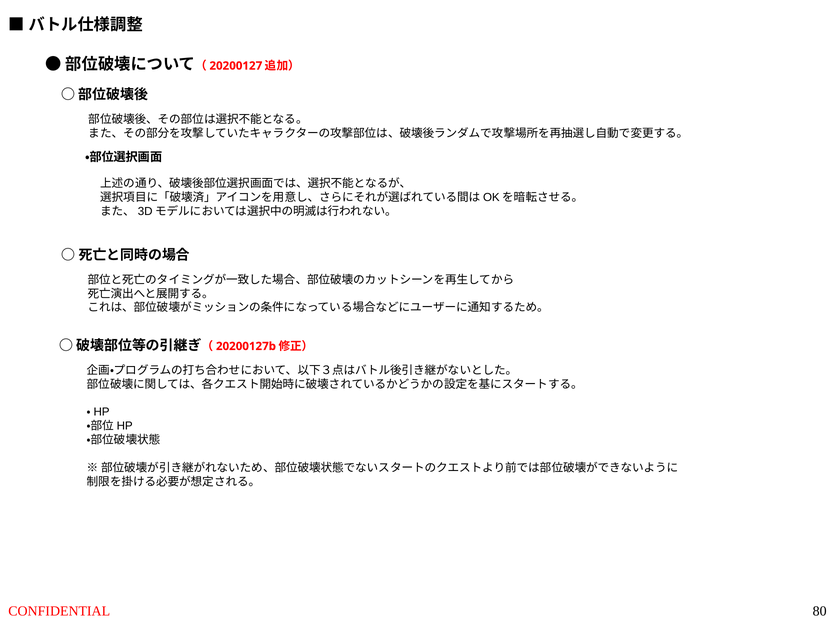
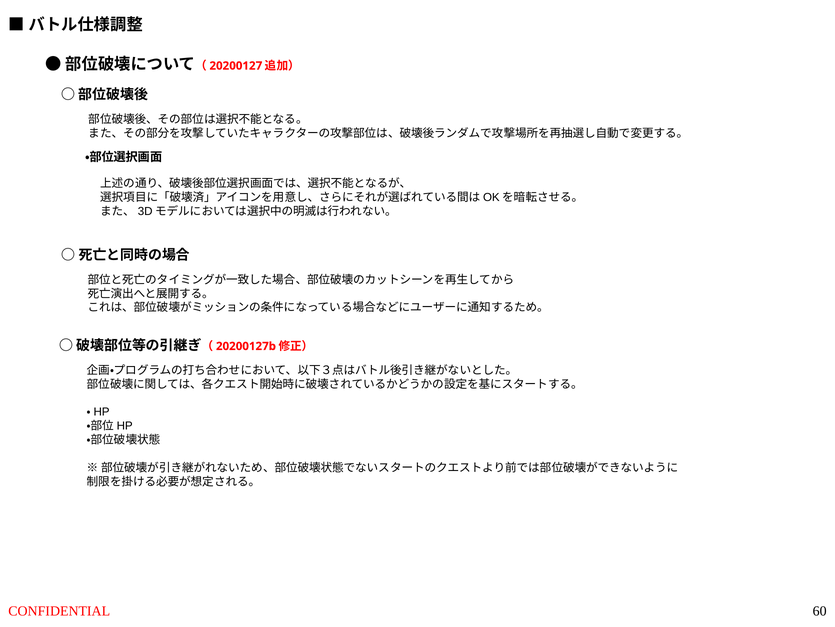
80: 80 -> 60 (820, 611)
